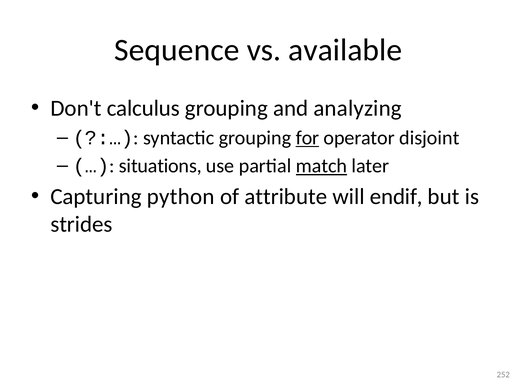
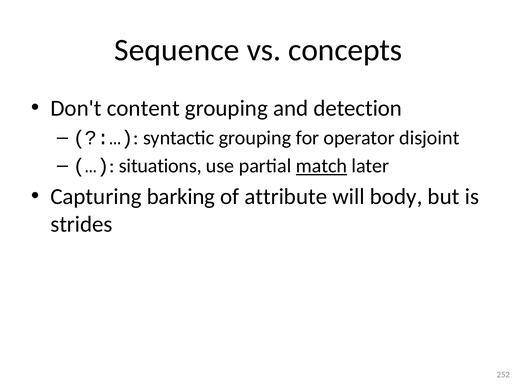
available: available -> concepts (345, 50)
calculus: calculus -> content (143, 108)
analyzing: analyzing -> detection (358, 108)
for underline: present -> none (307, 138)
python: python -> barking (181, 197)
endif: endif -> body (396, 197)
